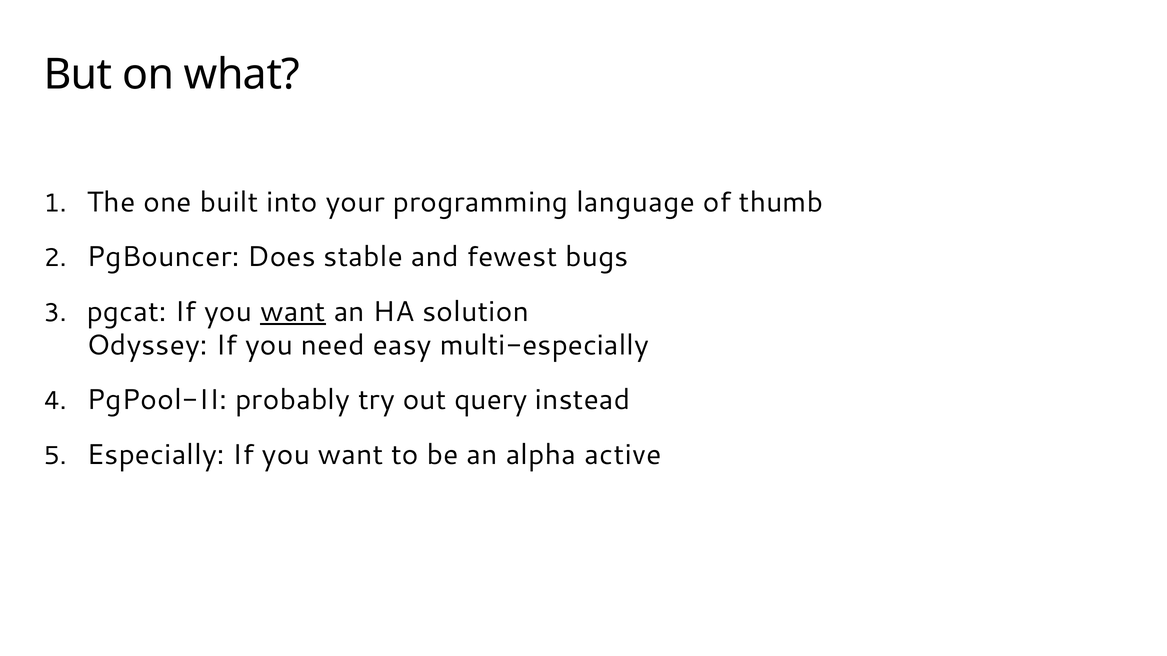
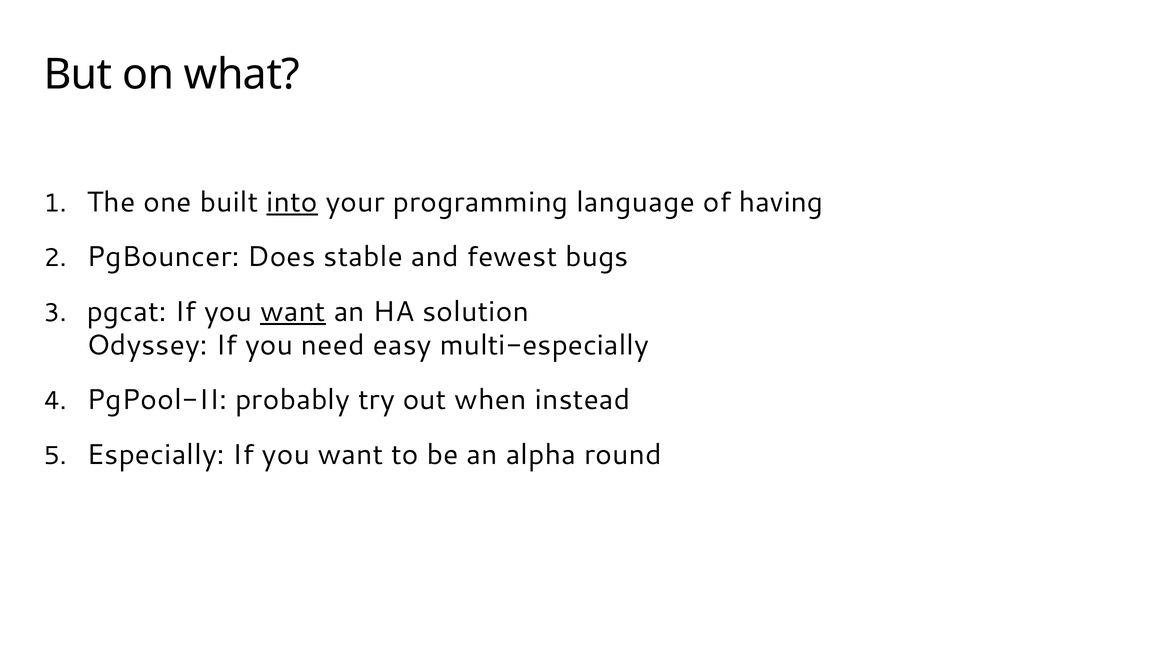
into underline: none -> present (292, 202)
thumb: thumb -> having (781, 202)
query: query -> when (491, 400)
active: active -> round (623, 455)
